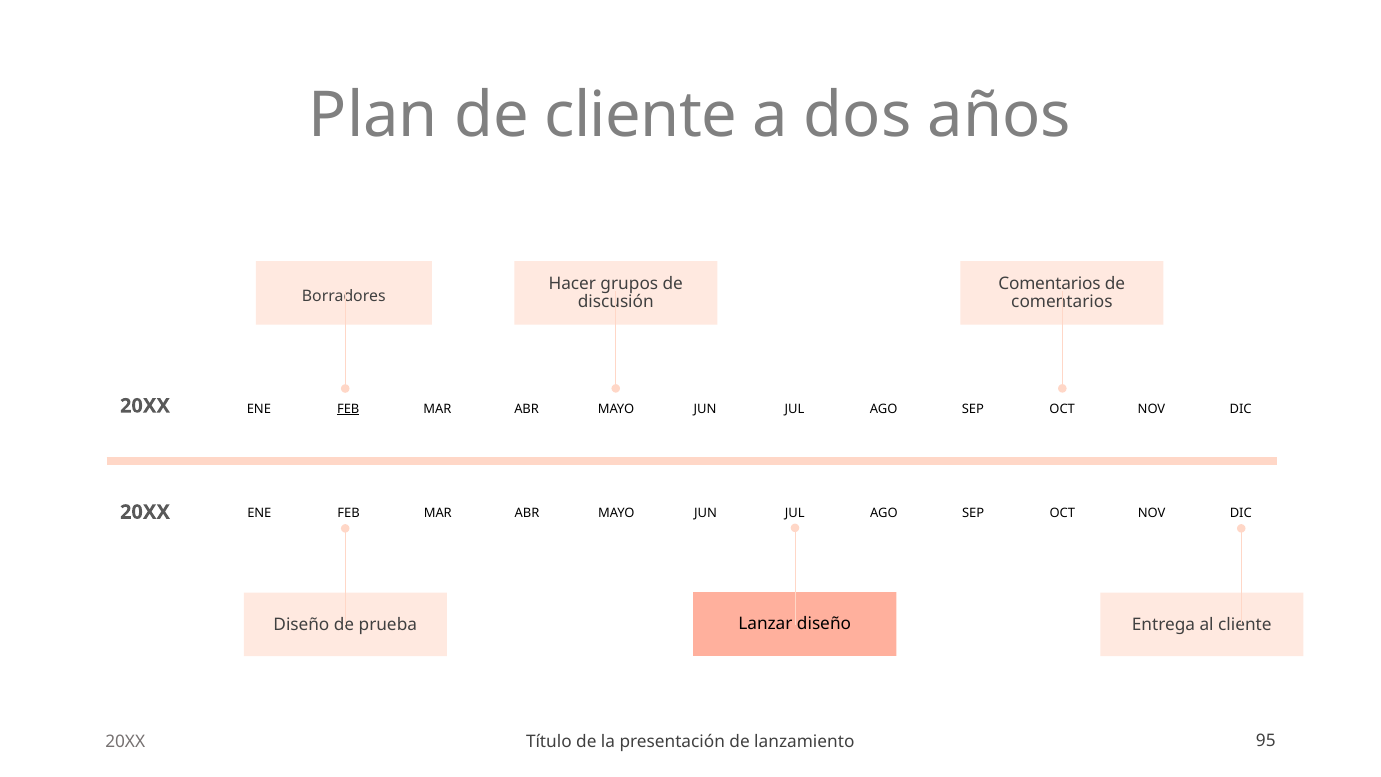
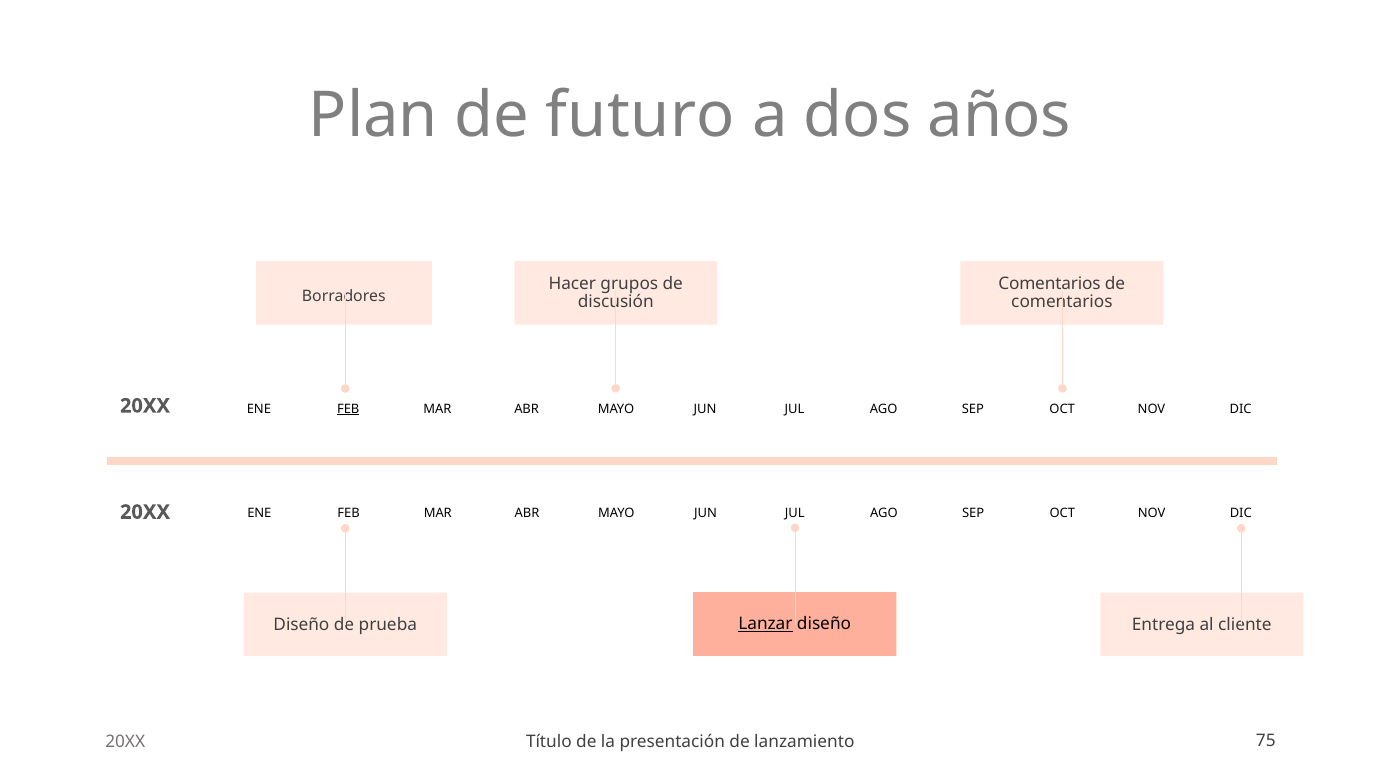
de cliente: cliente -> futuro (640, 116)
Lanzar underline: none -> present (765, 624)
95: 95 -> 75 (1266, 740)
